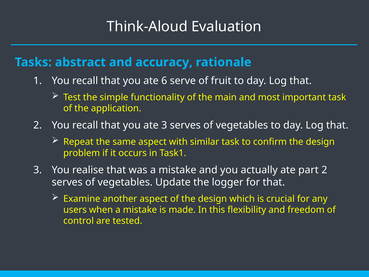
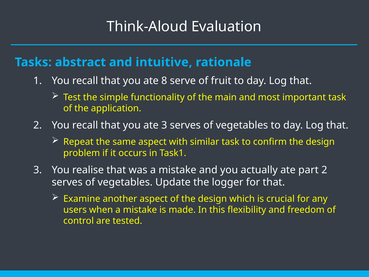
accuracy: accuracy -> intuitive (164, 62)
6: 6 -> 8 (164, 81)
